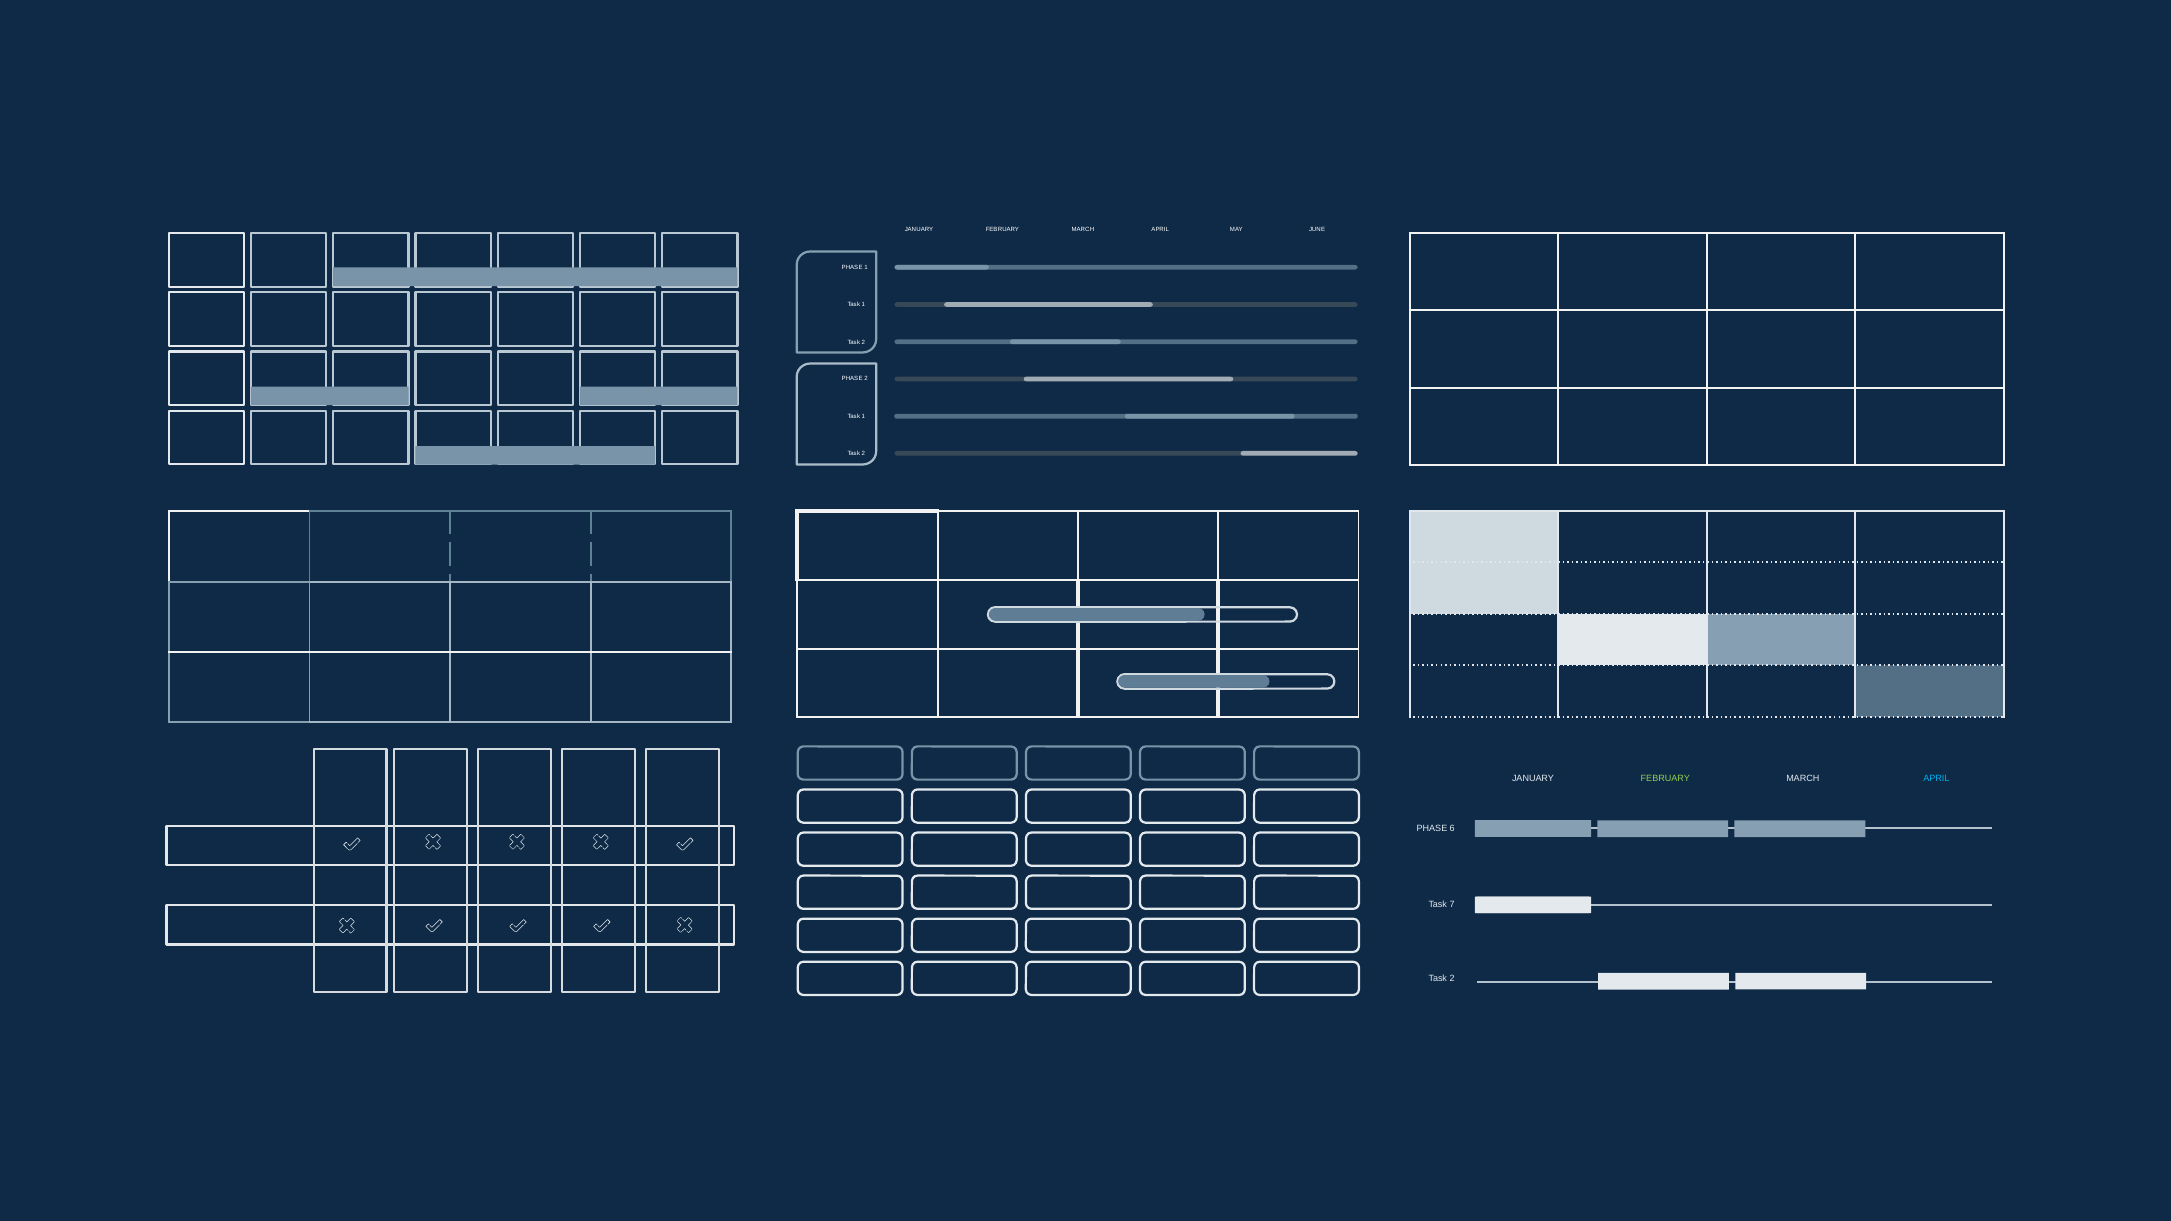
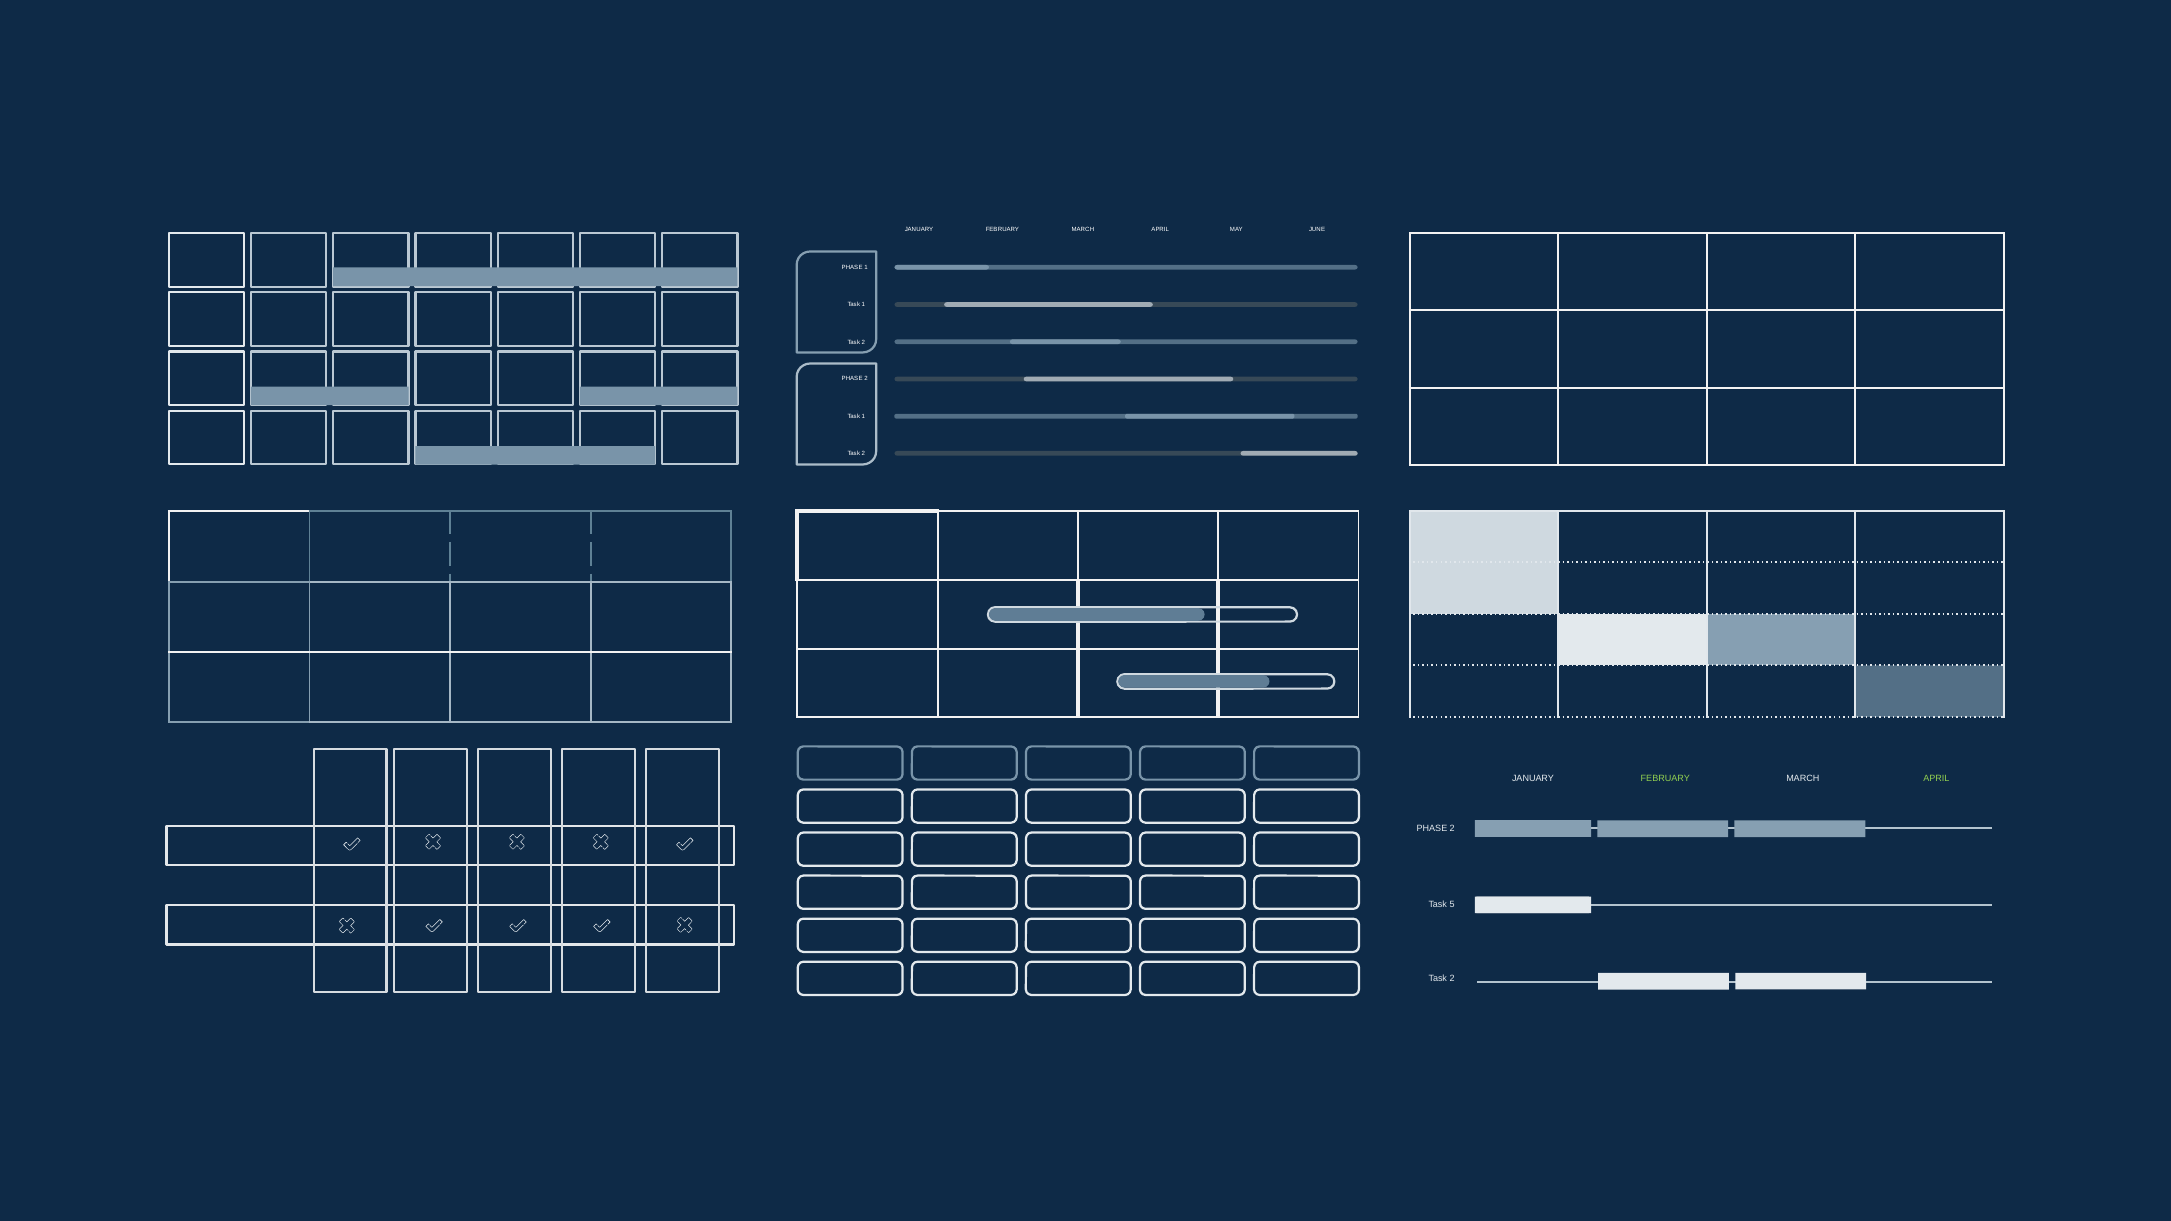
APRIL colour: light blue -> light green (1936, 779)
6: 6 -> 2 (1452, 829)
7: 7 -> 5 (1452, 904)
